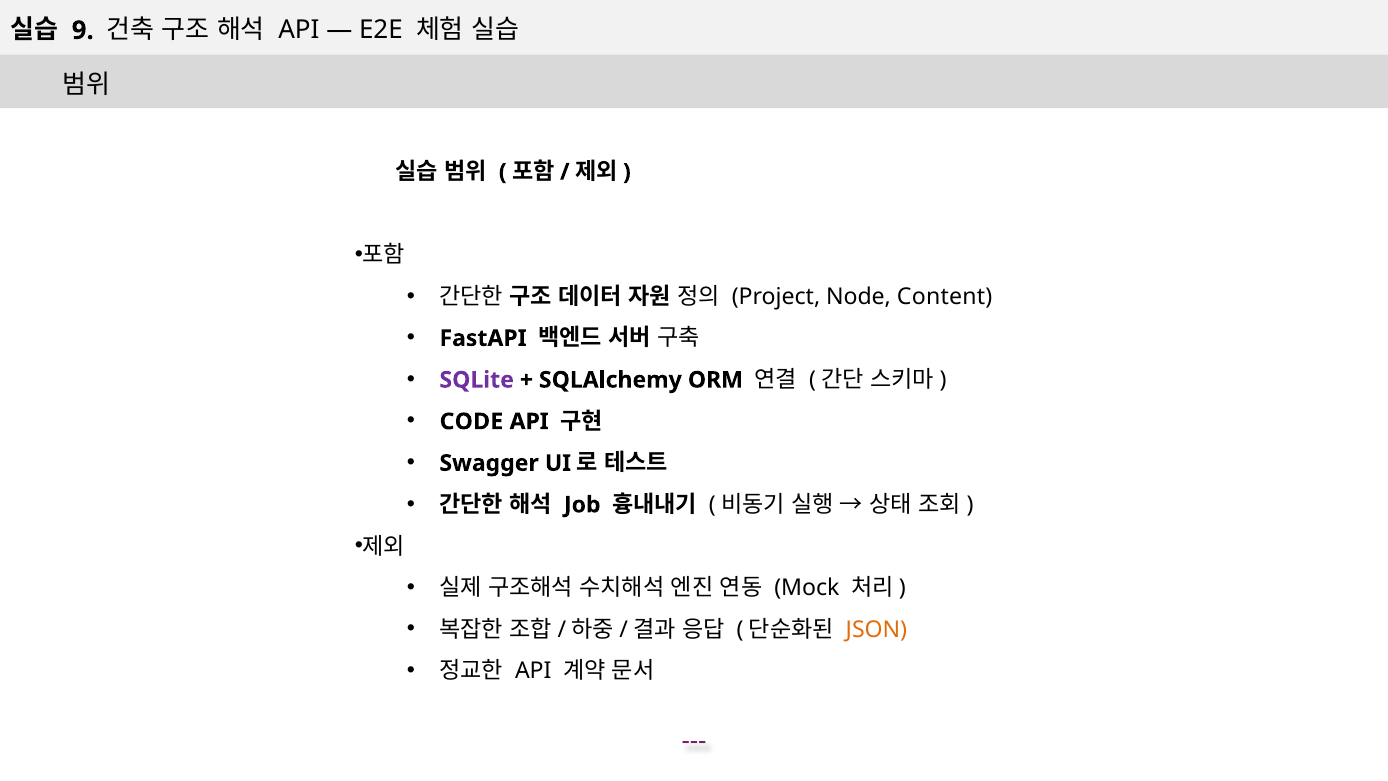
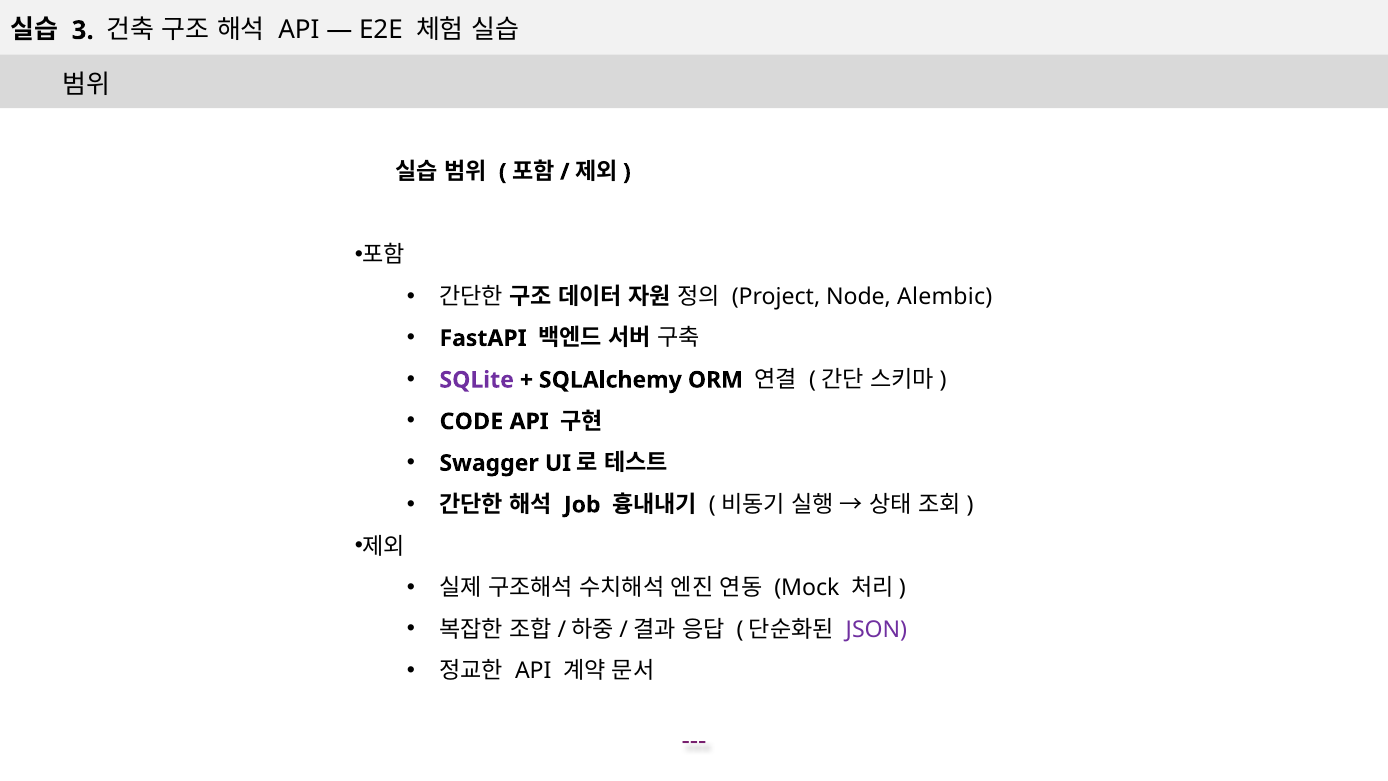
9: 9 -> 3 (83, 30)
Content: Content -> Alembic (945, 297)
JSON colour: orange -> purple (876, 629)
